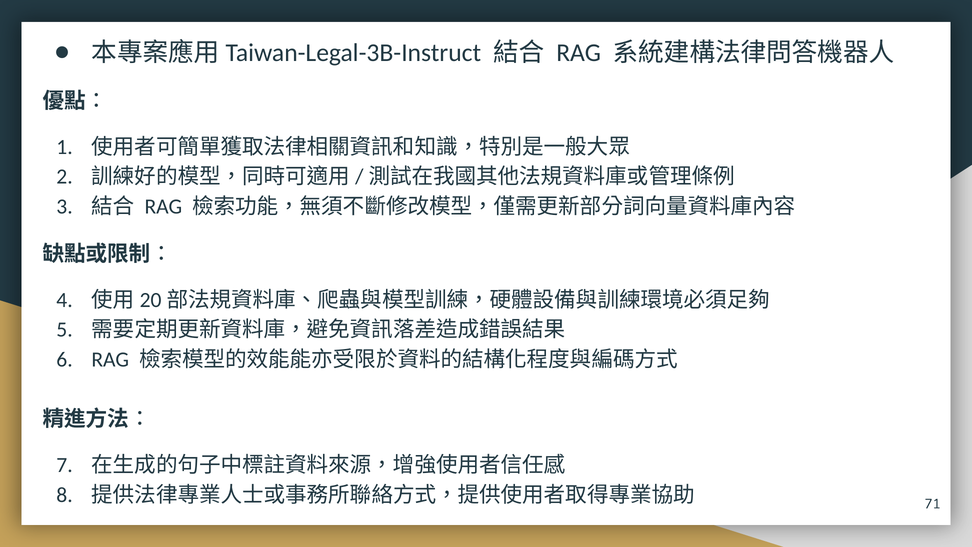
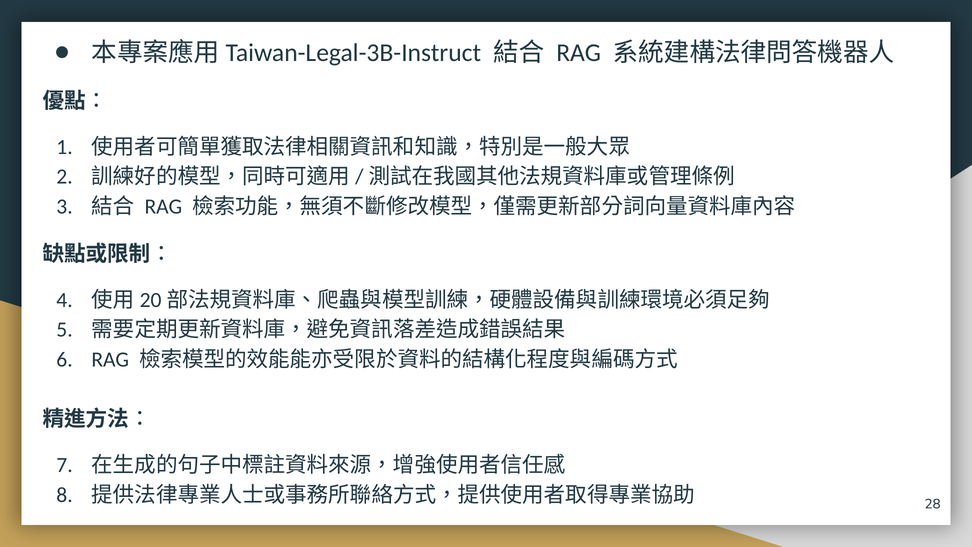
71: 71 -> 28 (933, 504)
